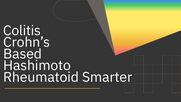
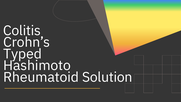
Based: Based -> Typed (23, 54)
Smarter: Smarter -> Solution (107, 77)
